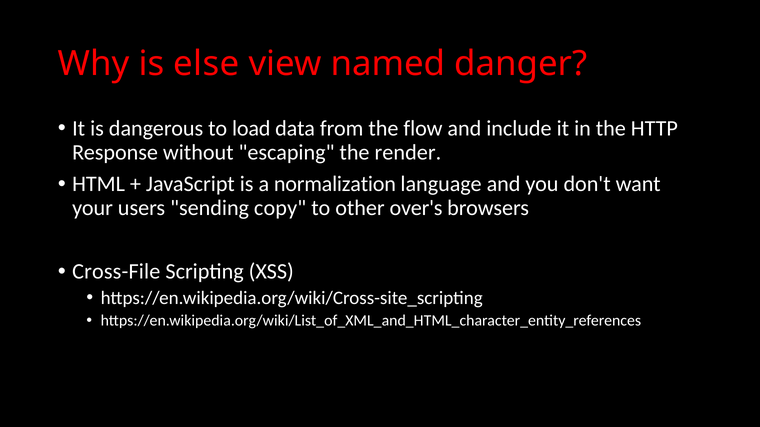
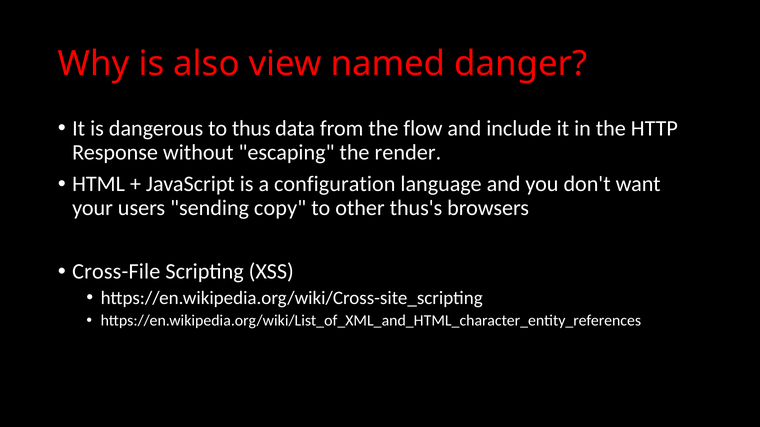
else: else -> also (206, 64)
load: load -> thus (251, 128)
normalization: normalization -> configuration (335, 184)
over's: over's -> thus's (416, 208)
